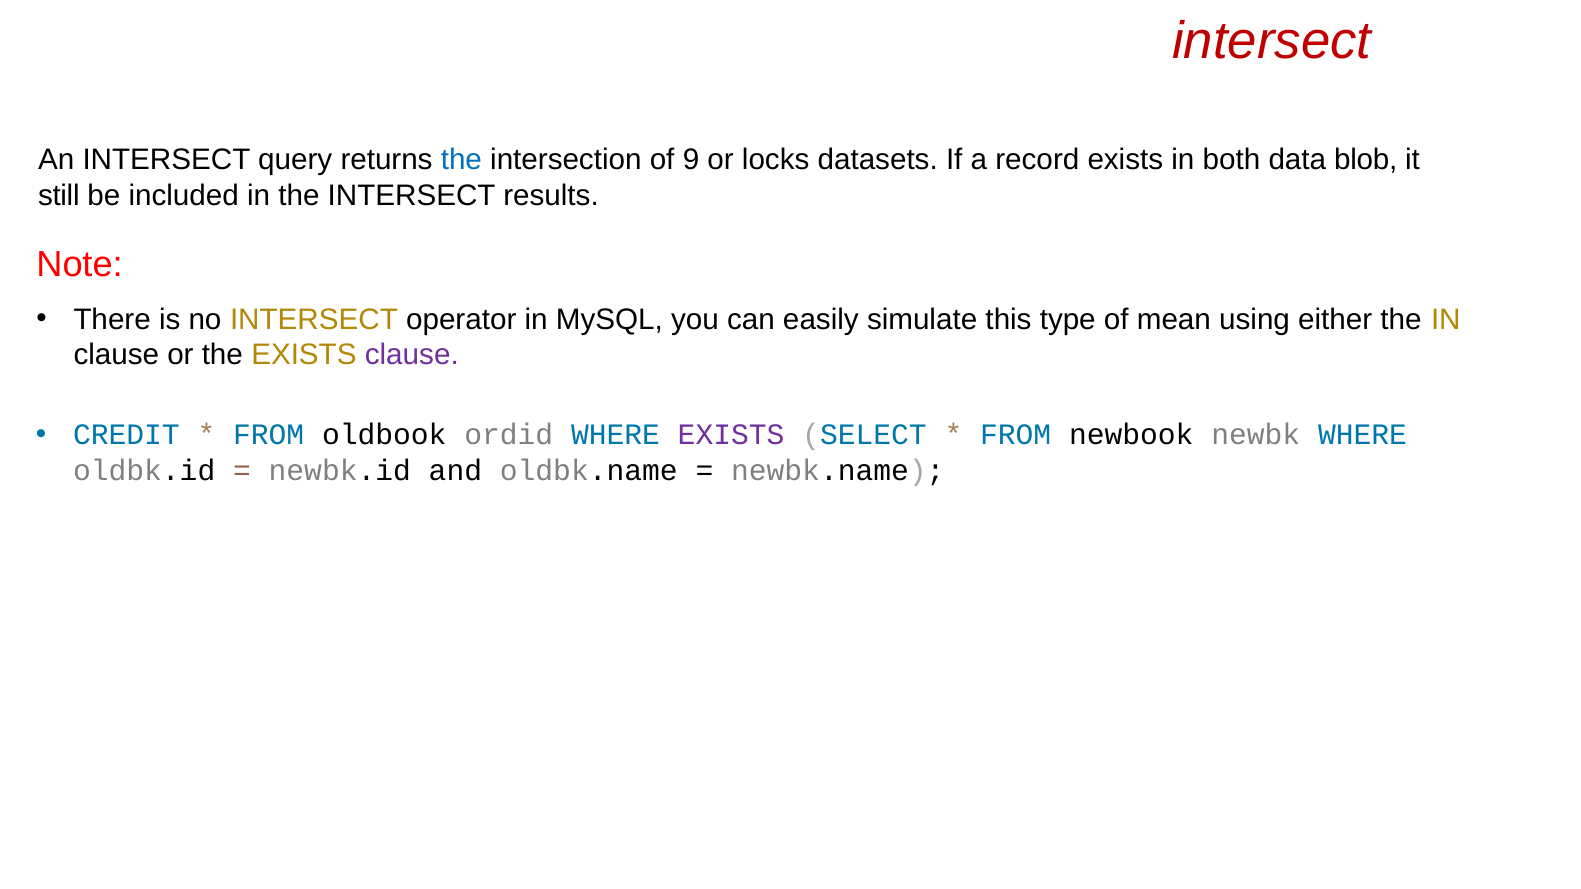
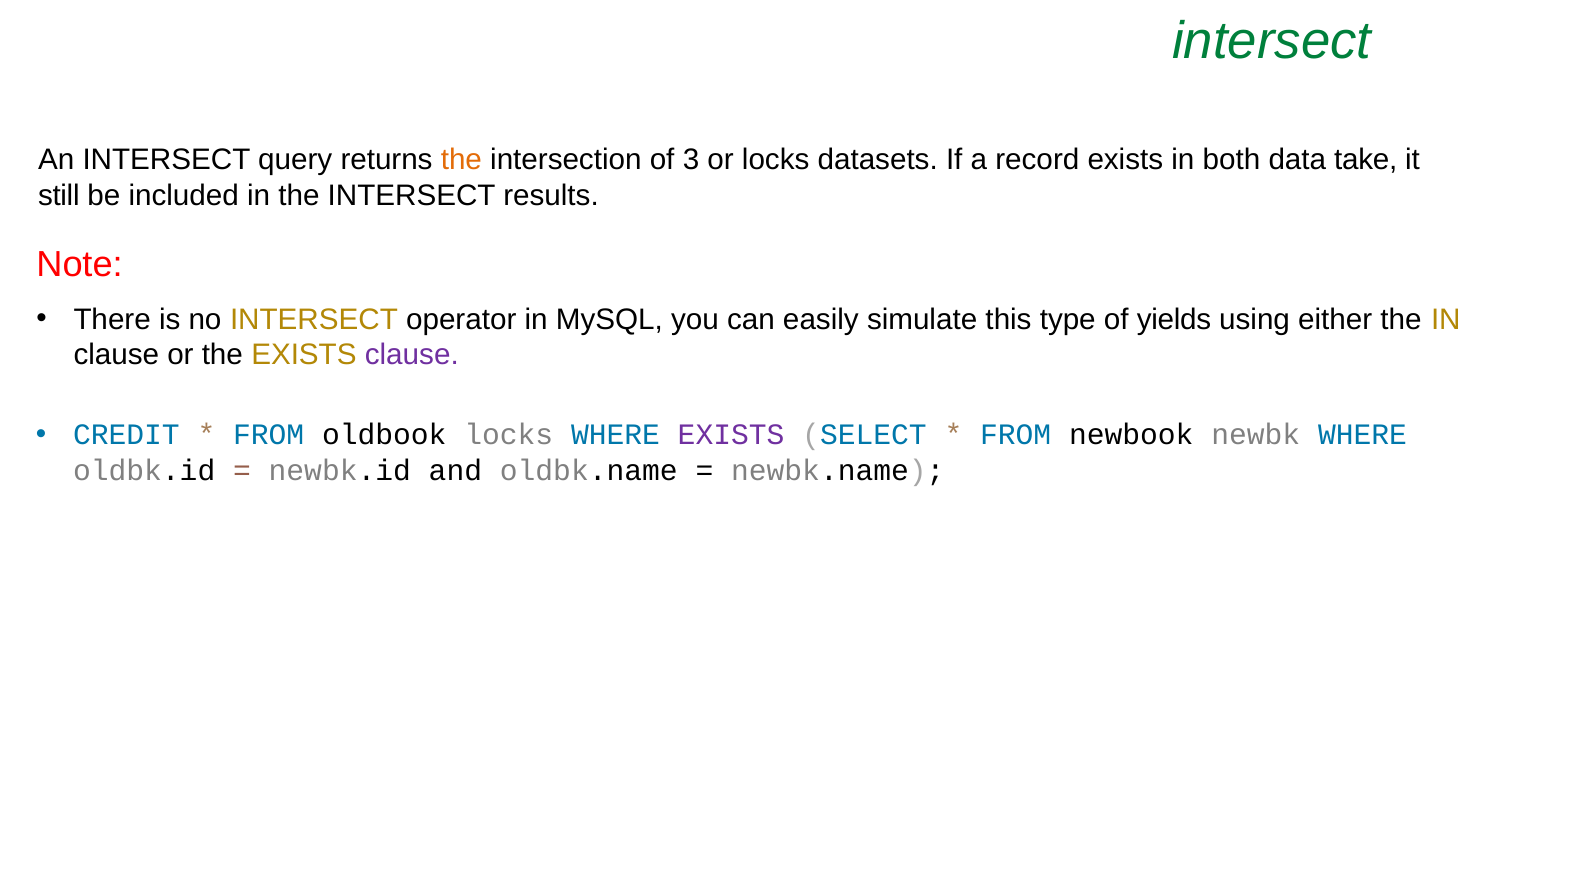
intersect colour: red -> green (1272, 41)
the colour: blue -> orange (461, 160)
9: 9 -> 3 (691, 160)
blob: blob -> take (1366, 160)
mean: mean -> yields (1174, 319)
oldbook ordid: ordid -> locks (509, 435)
